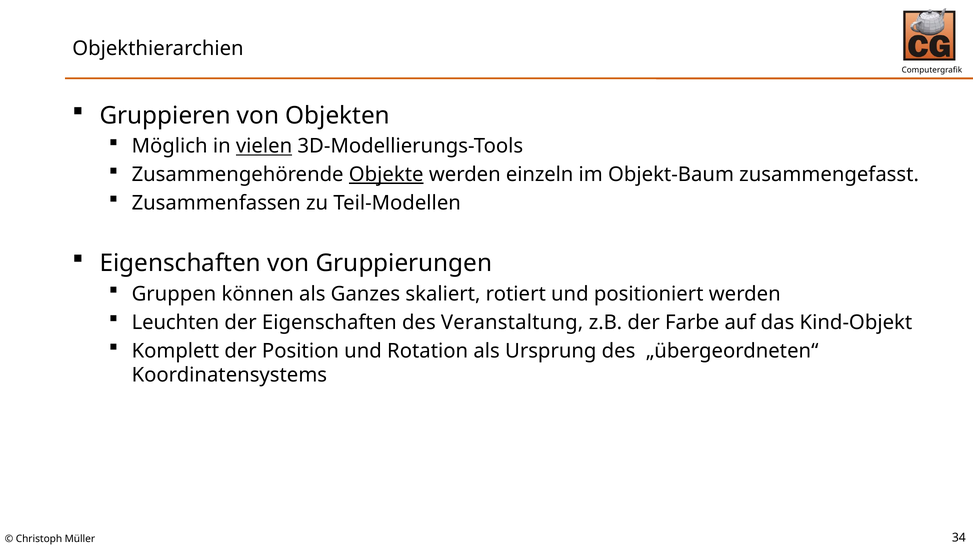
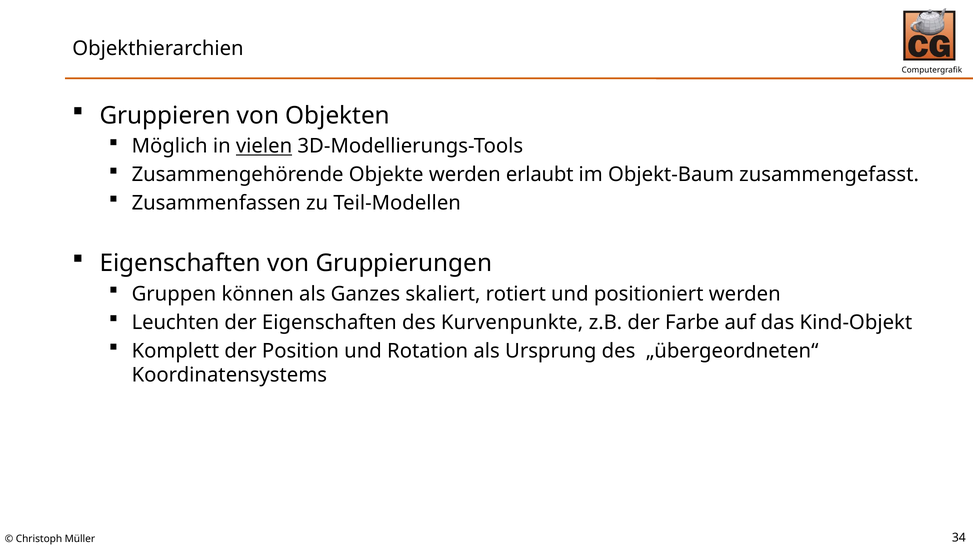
Objekte underline: present -> none (386, 174)
einzeln: einzeln -> erlaubt (540, 174)
Veranstaltung: Veranstaltung -> Kurvenpunkte (512, 322)
